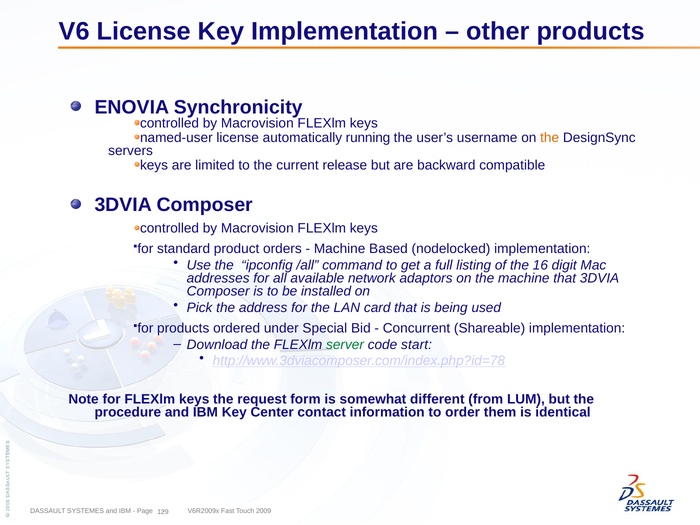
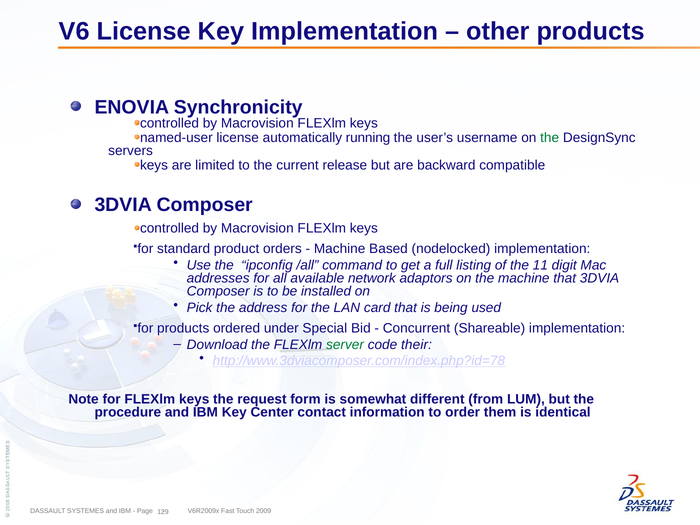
the colour: orange -> green (550, 138)
16: 16 -> 11 (540, 265)
start: start -> their (417, 345)
